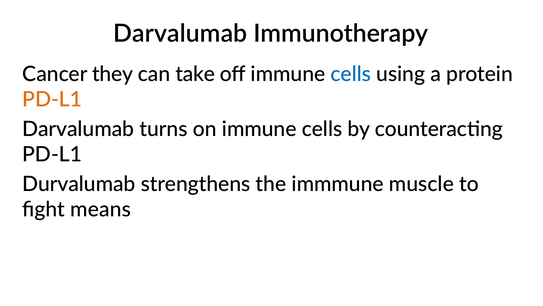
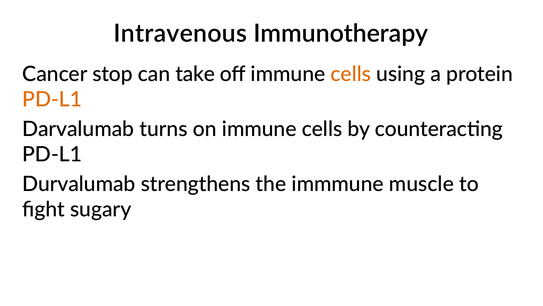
Darvalumab: Darvalumab -> Intravenous (180, 34)
they: they -> stop (113, 74)
cells colour: blue -> orange (351, 74)
means: means -> sugary (101, 209)
